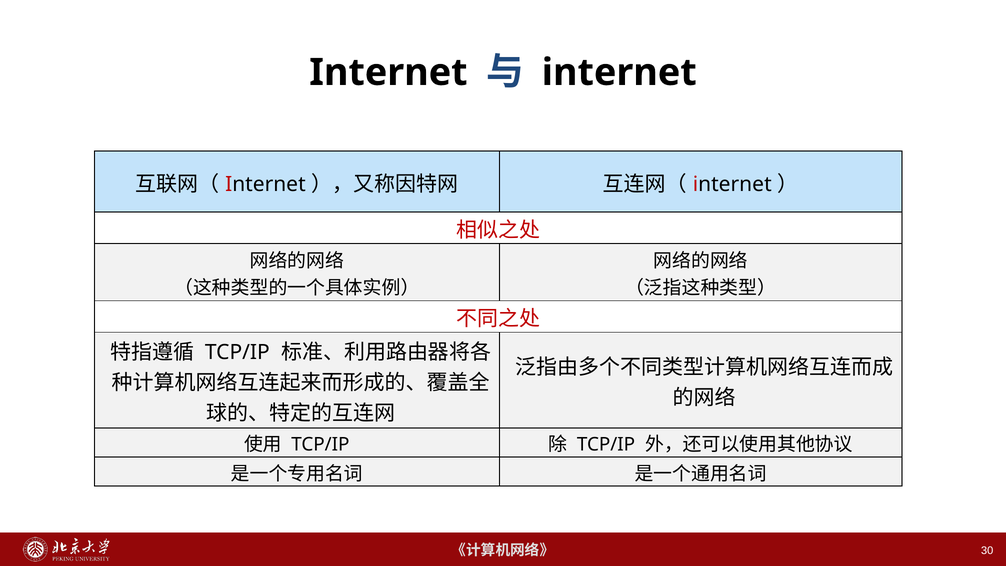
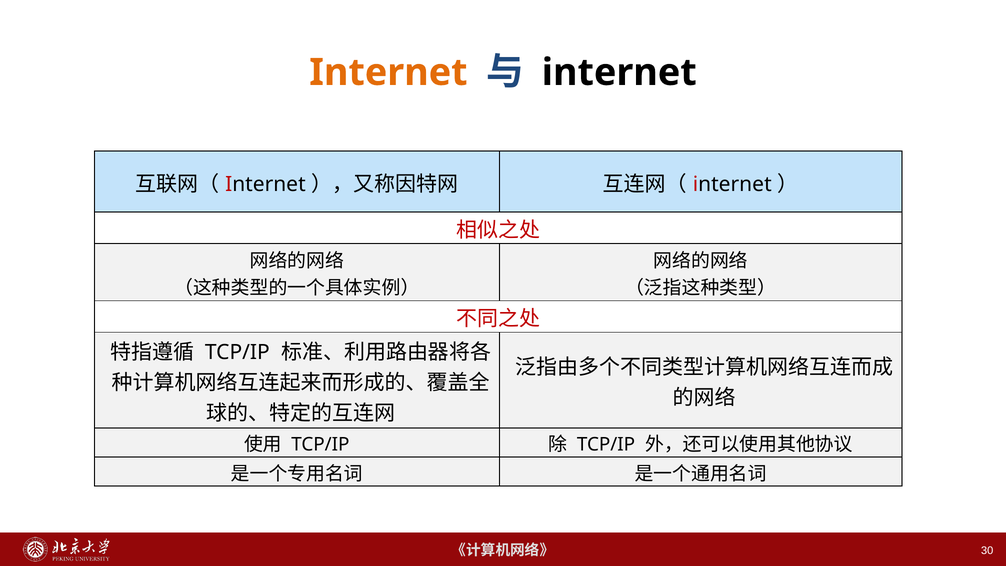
Internet colour: black -> orange (388, 72)
